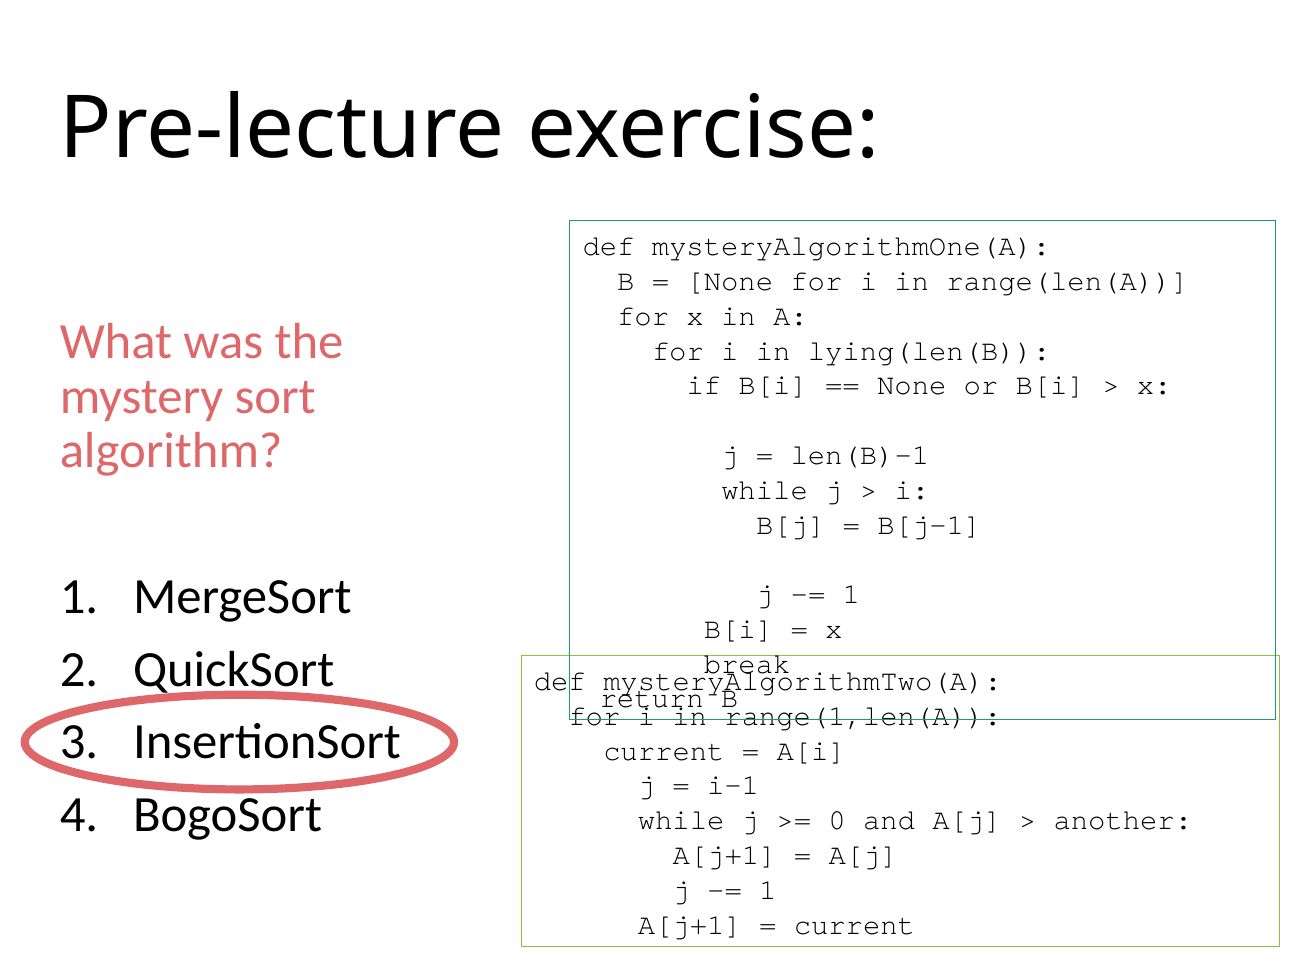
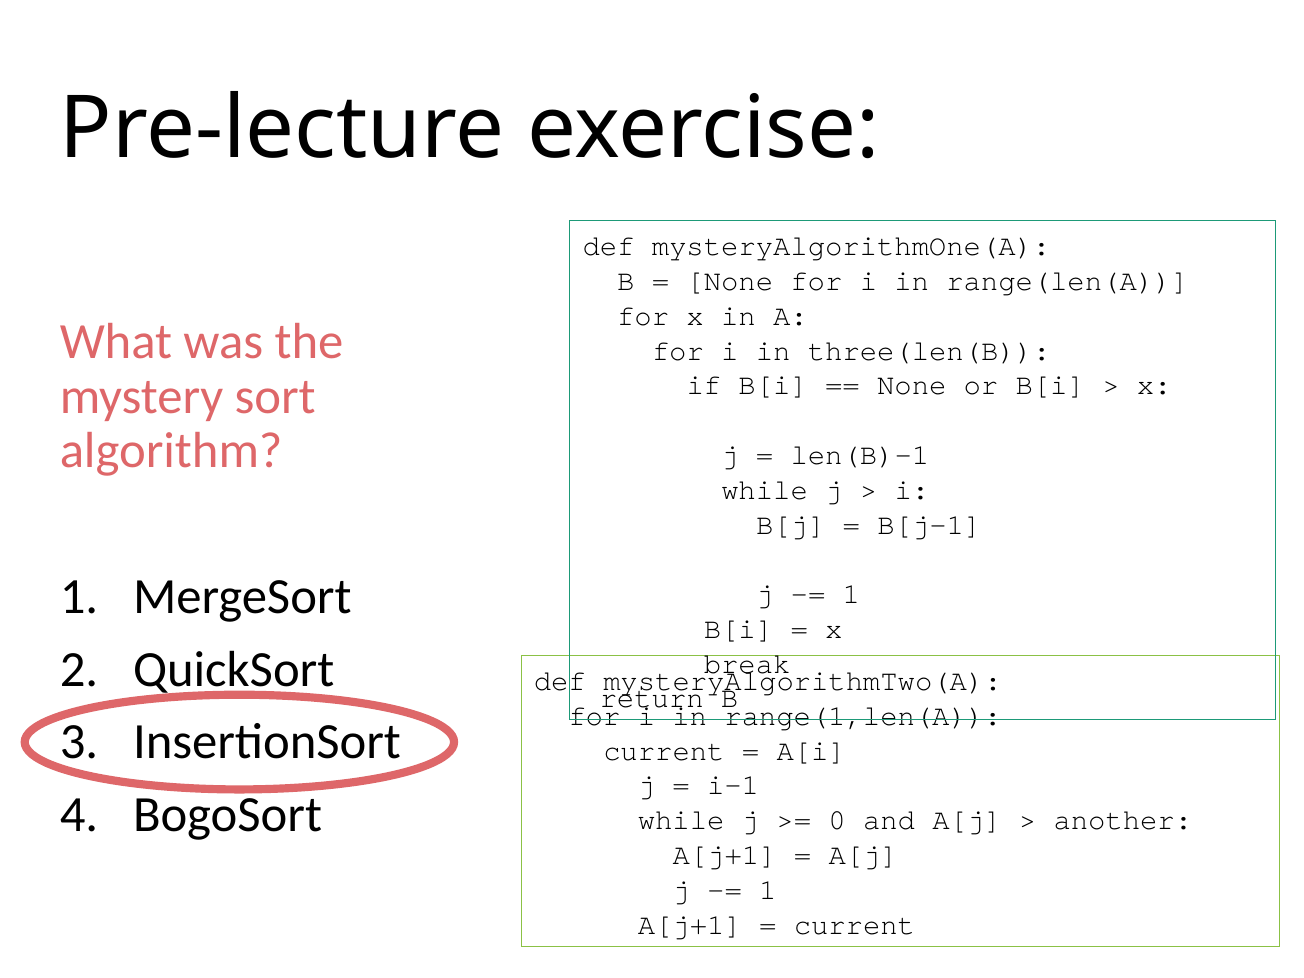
lying(len(B: lying(len(B -> three(len(B (929, 351)
